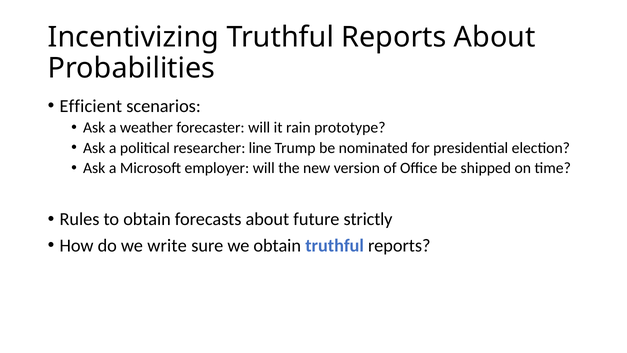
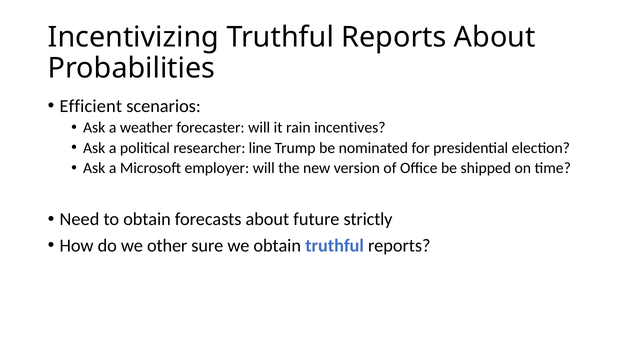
prototype: prototype -> incentives (350, 128)
Rules: Rules -> Need (79, 219)
write: write -> other (167, 245)
